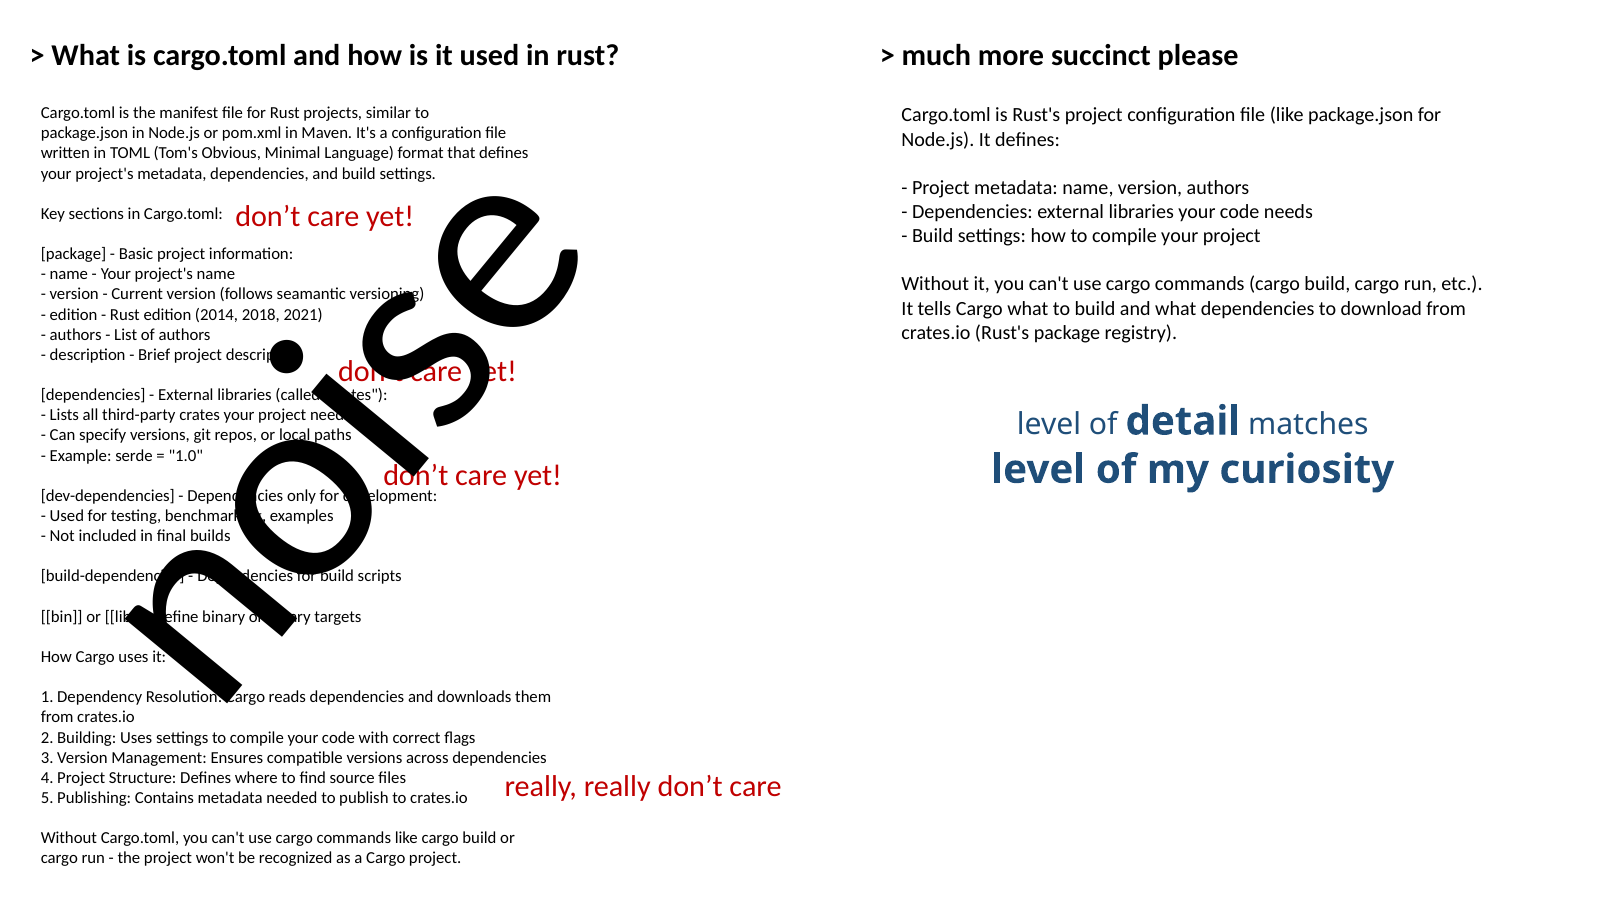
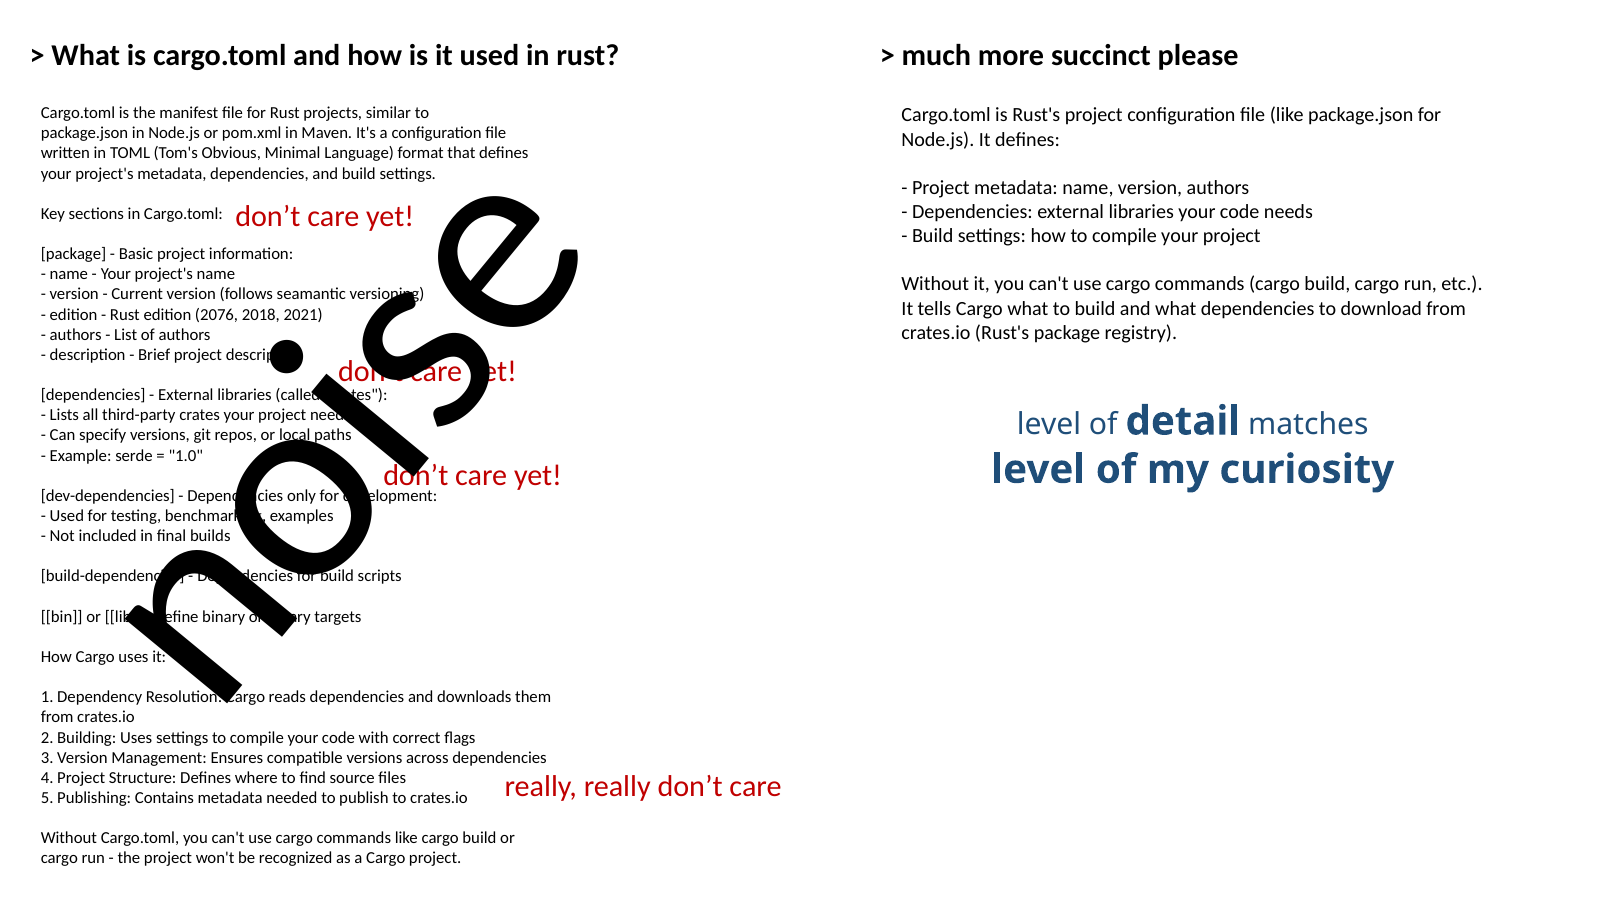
2014: 2014 -> 2076 (217, 315)
